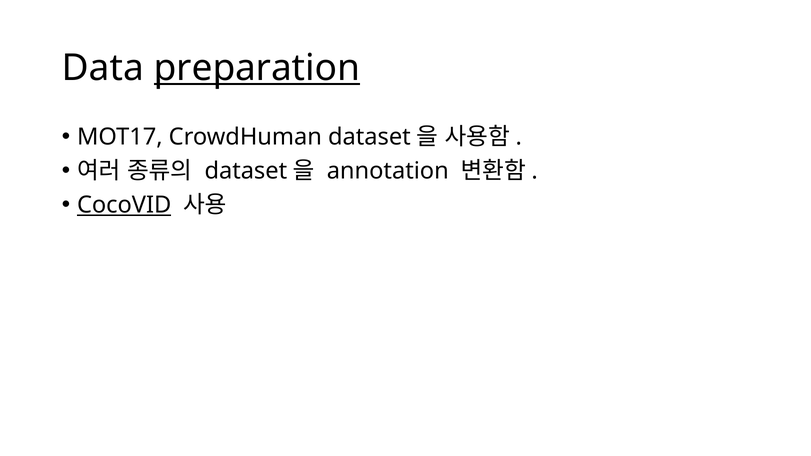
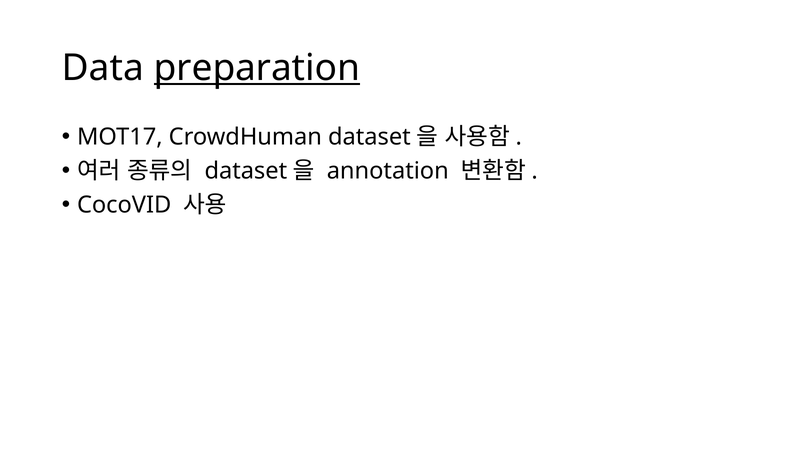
CocoVID underline: present -> none (124, 205)
